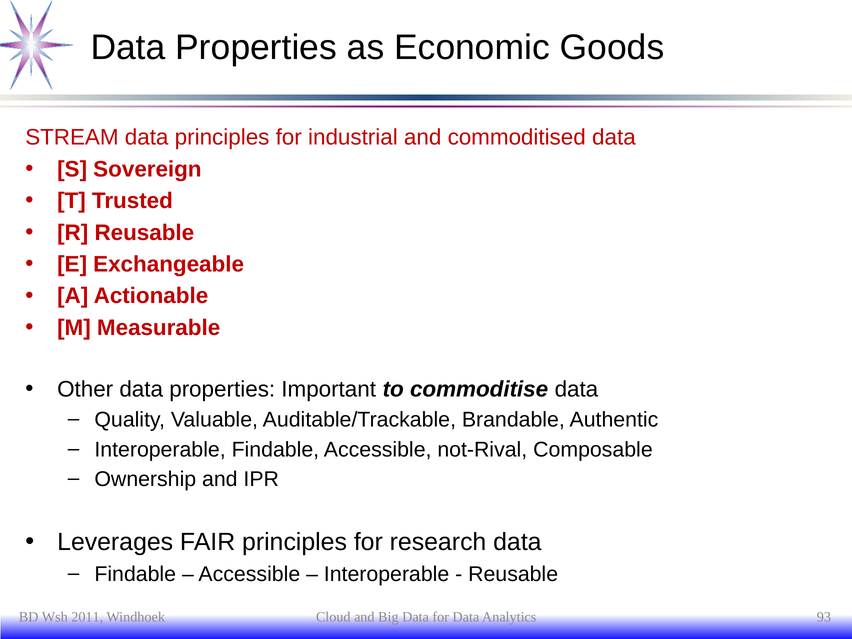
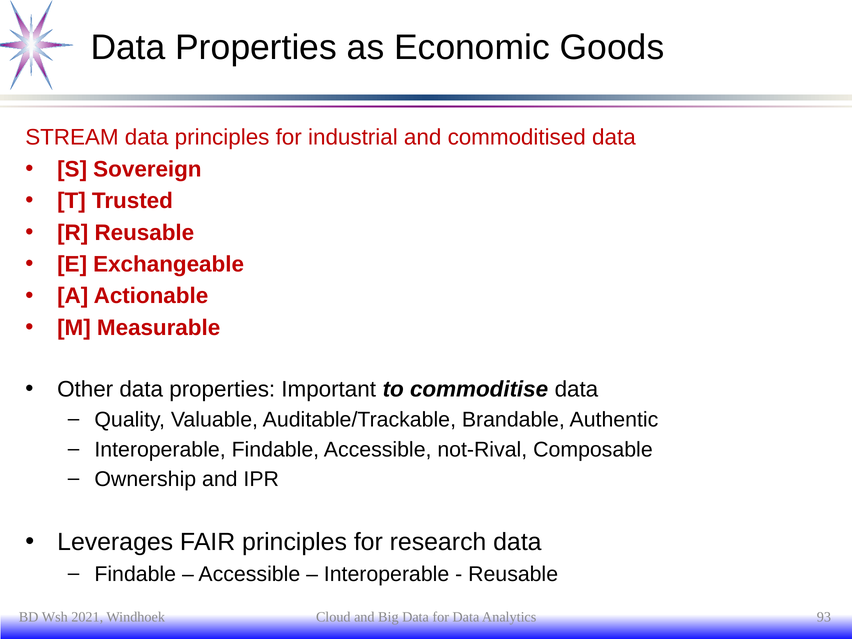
2011: 2011 -> 2021 (87, 617)
